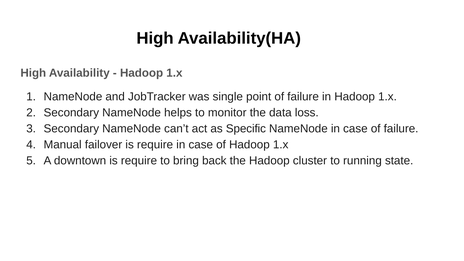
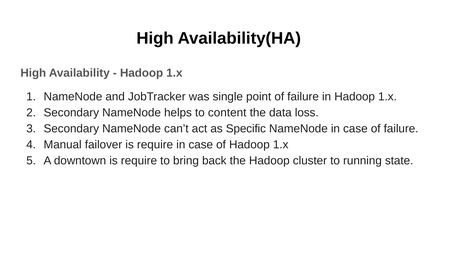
monitor: monitor -> content (227, 113)
